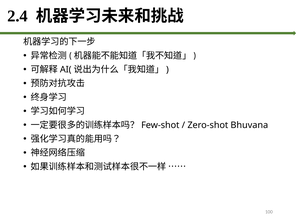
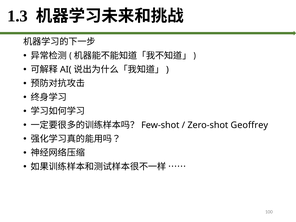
2.4: 2.4 -> 1.3 (18, 16)
Bhuvana: Bhuvana -> Geoffrey (249, 125)
